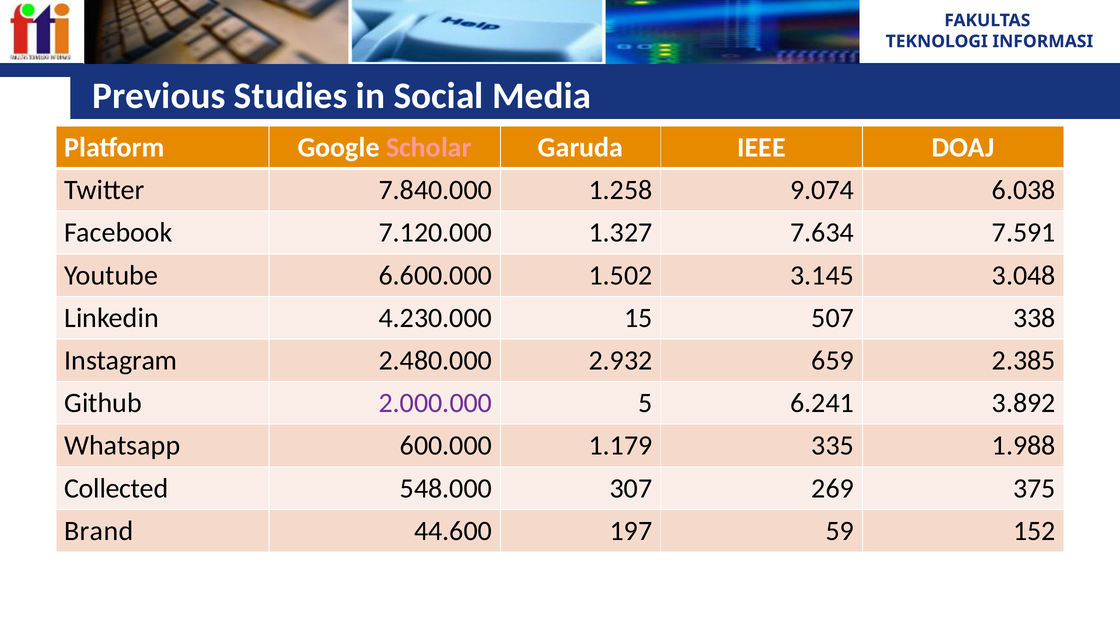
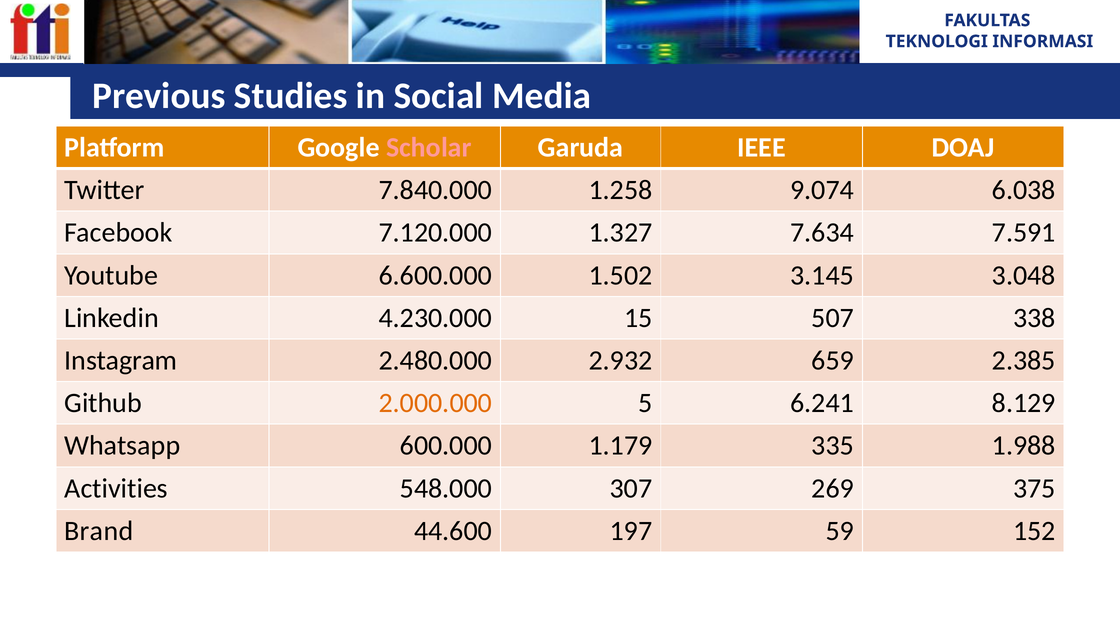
2.000.000 colour: purple -> orange (435, 403)
3.892: 3.892 -> 8.129 (1024, 403)
Collected: Collected -> Activities (116, 488)
